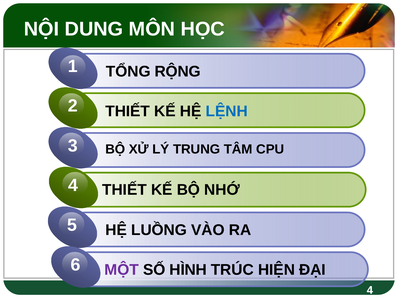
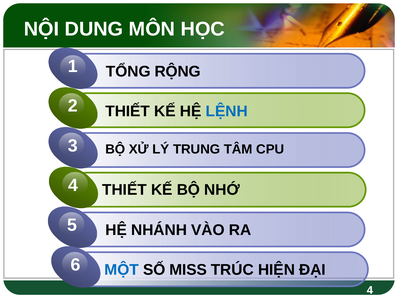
LUỒNG: LUỒNG -> NHÁNH (159, 230)
MỘT colour: purple -> blue (122, 270)
HÌNH: HÌNH -> MISS (188, 270)
